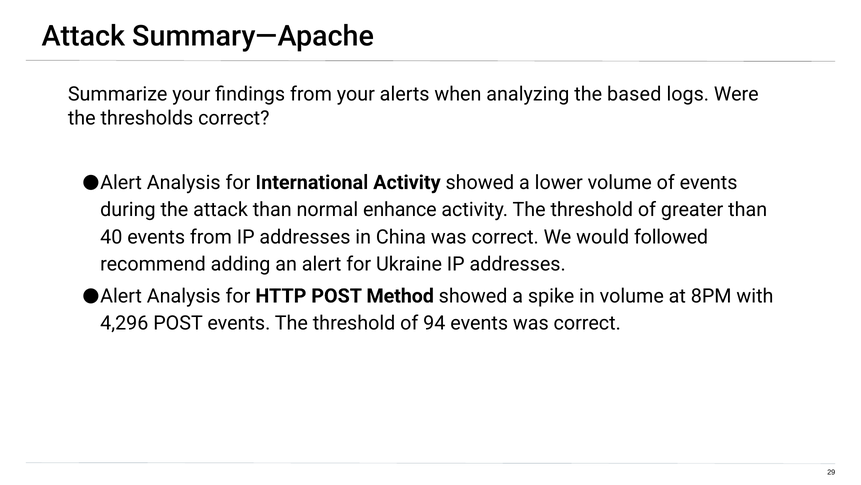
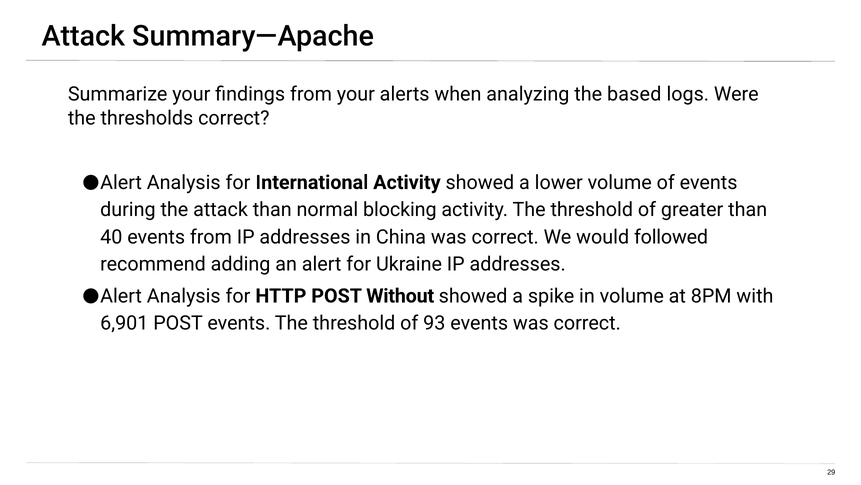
enhance: enhance -> blocking (400, 210)
Method: Method -> Without (400, 296)
4,296: 4,296 -> 6,901 (124, 323)
94: 94 -> 93 (434, 323)
